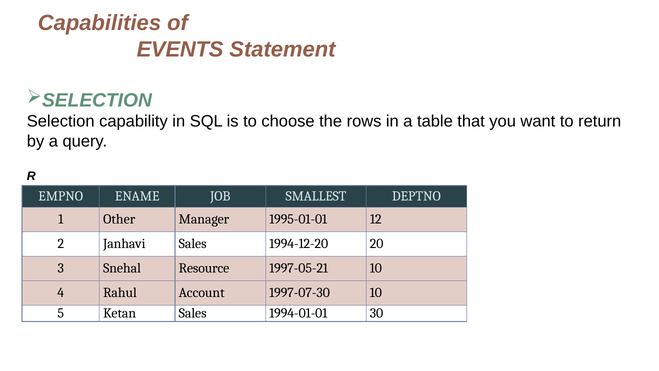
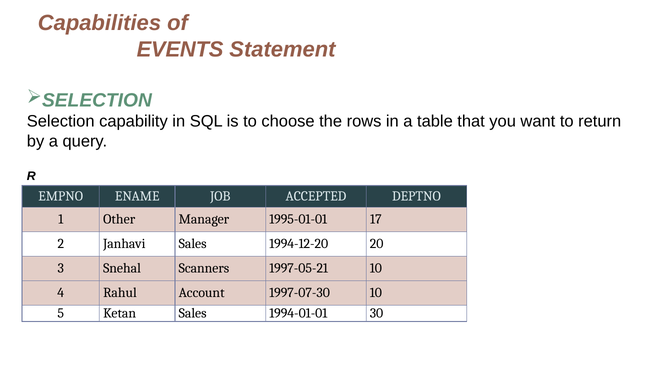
SMALLEST: SMALLEST -> ACCEPTED (316, 196)
12: 12 -> 17 (376, 219)
Resource: Resource -> Scanners (204, 268)
